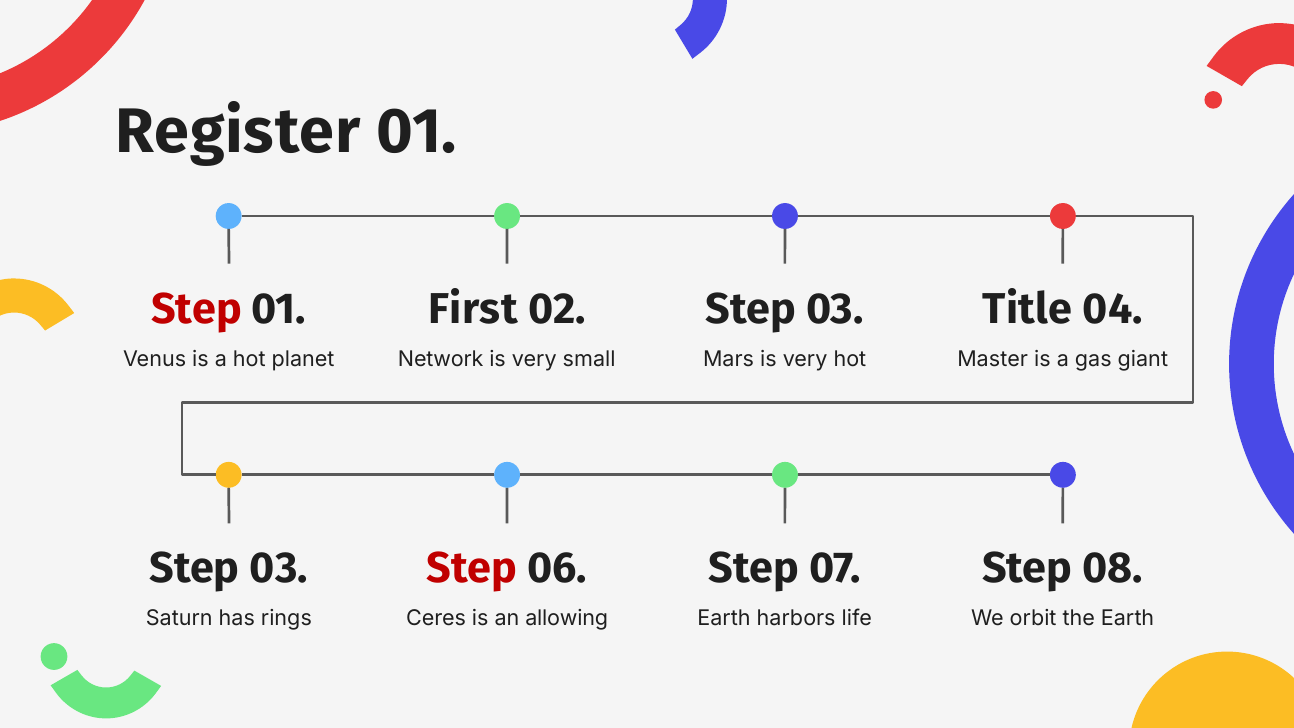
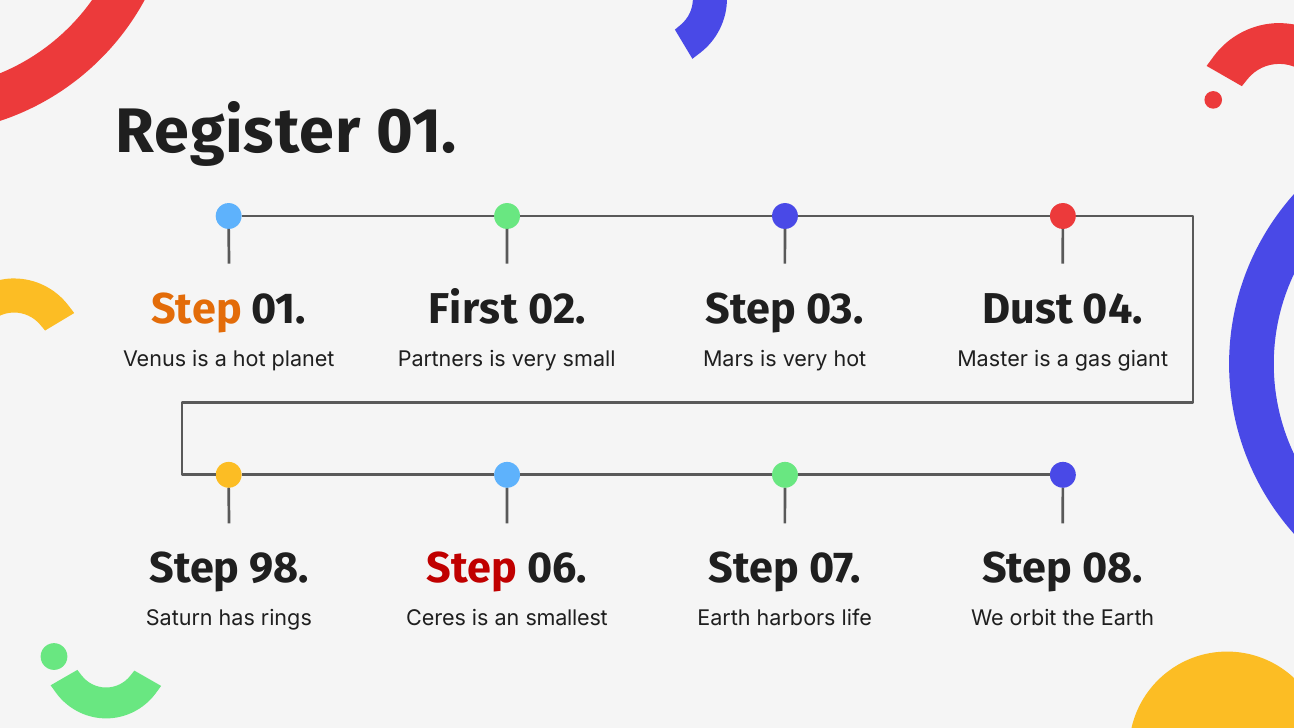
Step colour: red -> orange (197, 309)
Title: Title -> Dust (1028, 309)
Network: Network -> Partners (441, 359)
03: 03 -> 98 (279, 568)
allowing: allowing -> smallest (567, 619)
